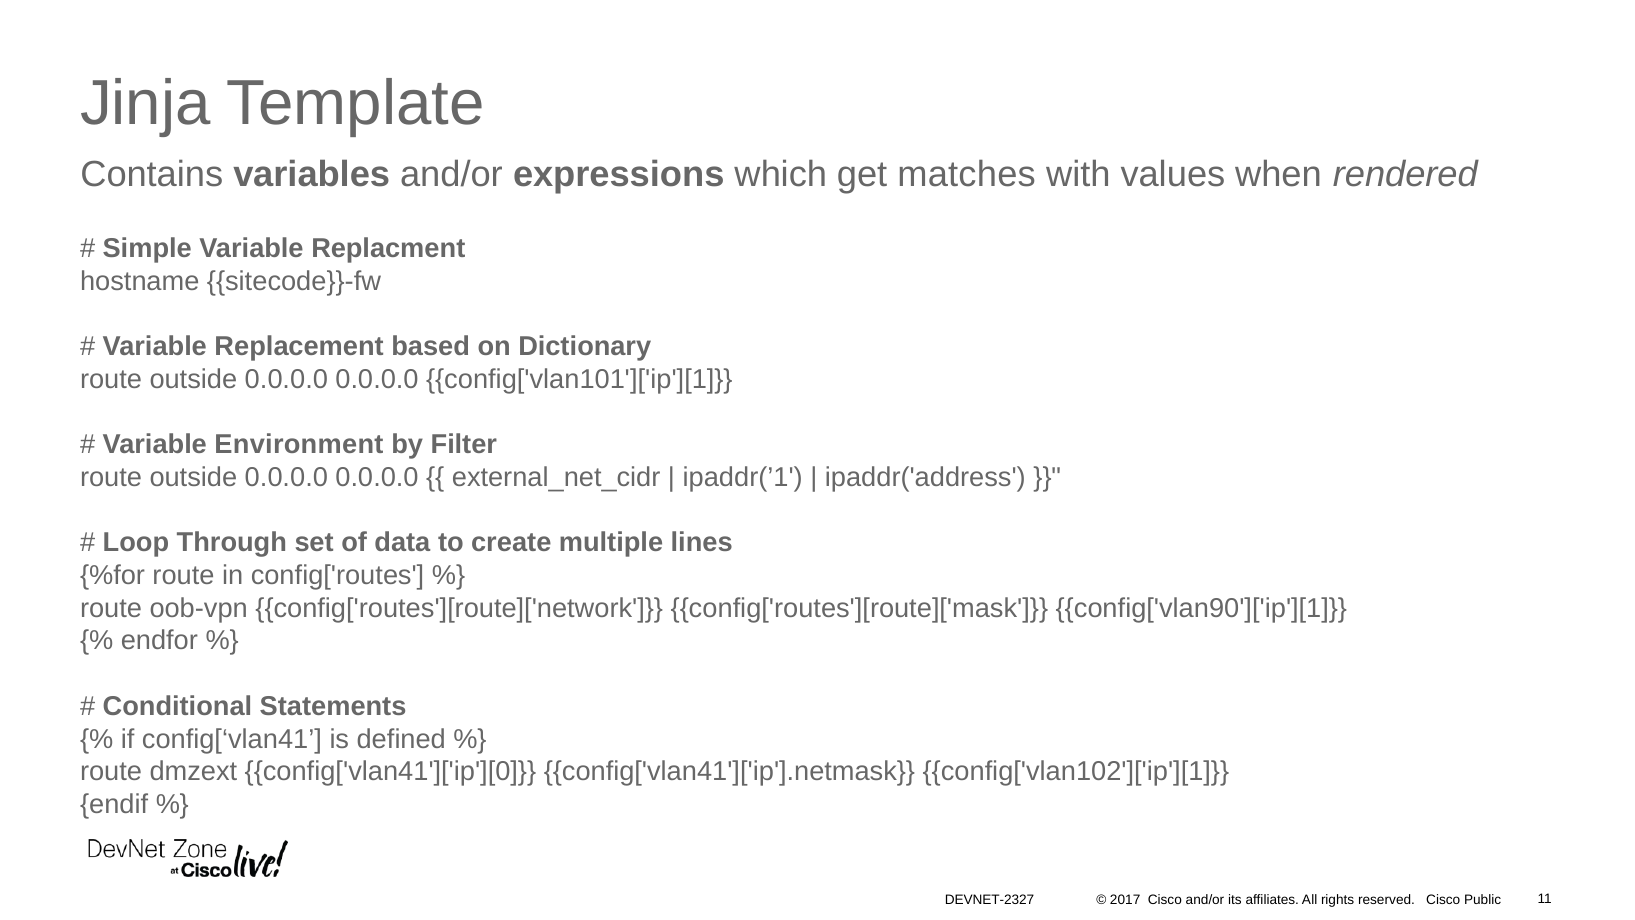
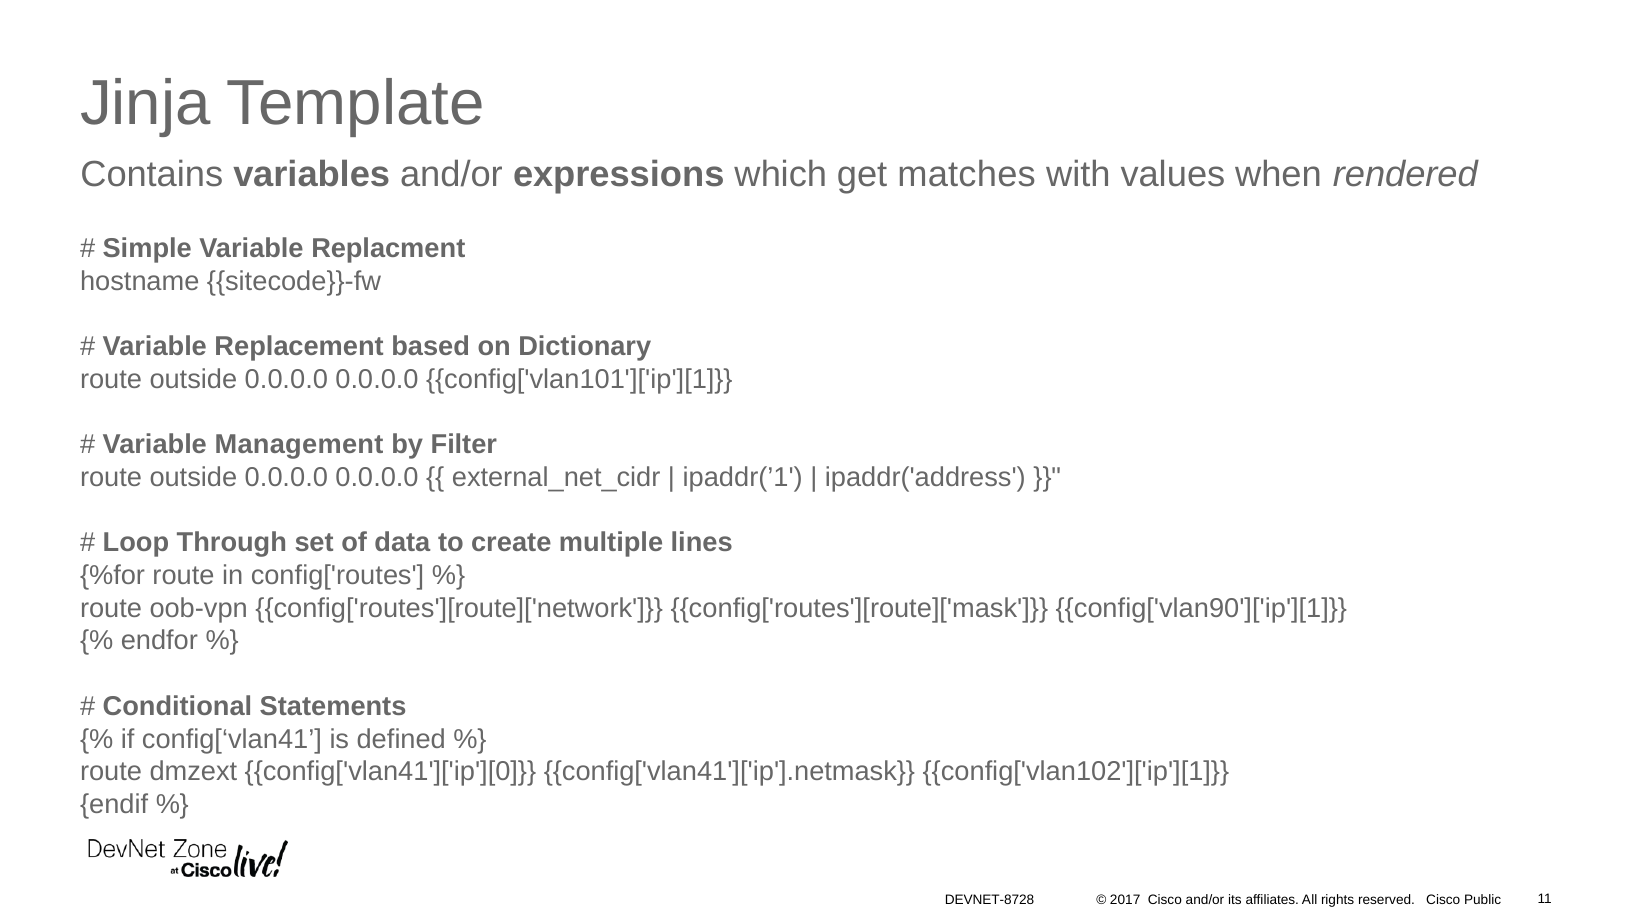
Environment: Environment -> Management (299, 445)
DEVNET-2327: DEVNET-2327 -> DEVNET-8728 (990, 899)
